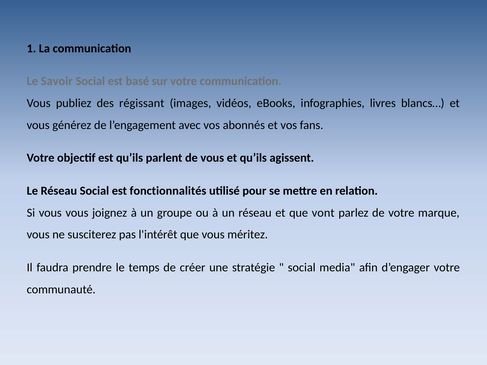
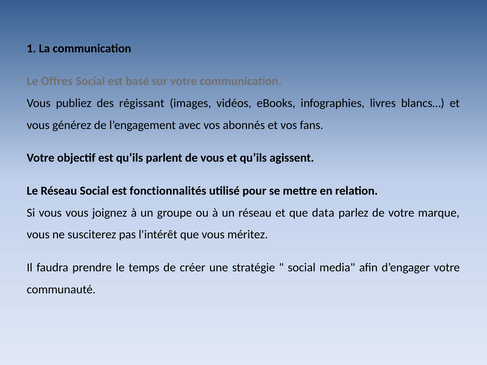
Savoir: Savoir -> Offres (57, 81)
vont: vont -> data (323, 213)
